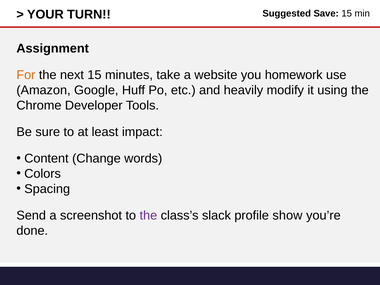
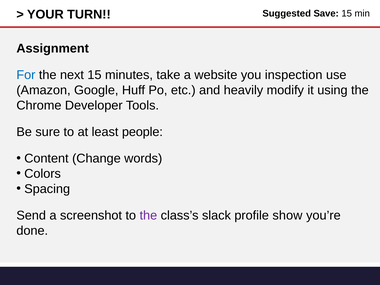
For colour: orange -> blue (26, 75)
homework: homework -> inspection (294, 75)
impact: impact -> people (142, 132)
